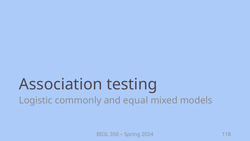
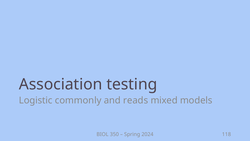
equal: equal -> reads (136, 100)
